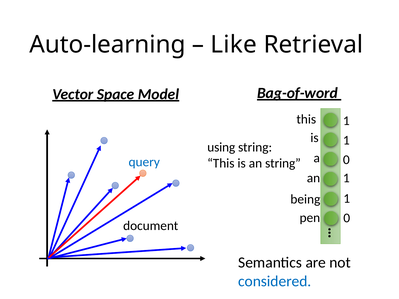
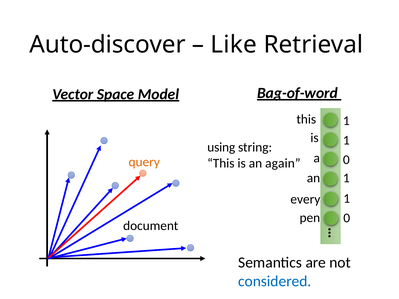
Auto-learning: Auto-learning -> Auto-discover (108, 45)
query colour: blue -> orange (144, 162)
an string: string -> again (283, 163)
being: being -> every (305, 199)
